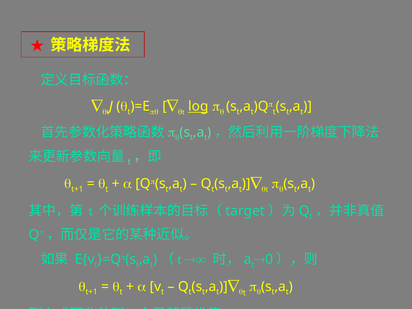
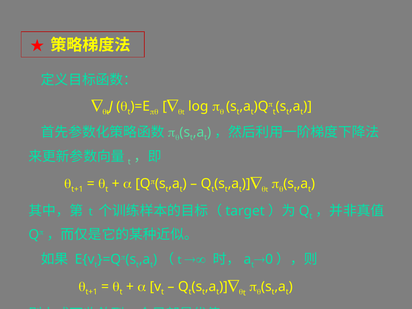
log underline: present -> none (198, 106)
